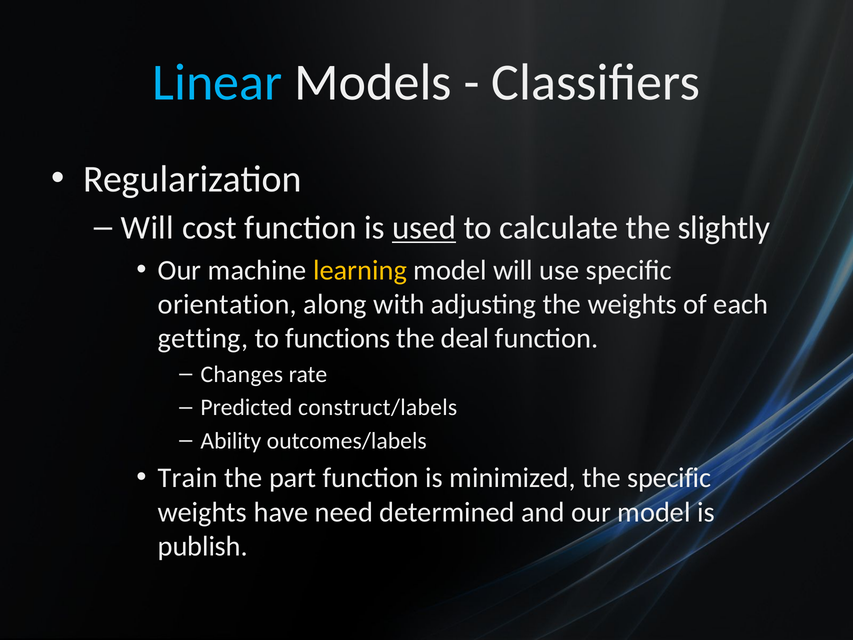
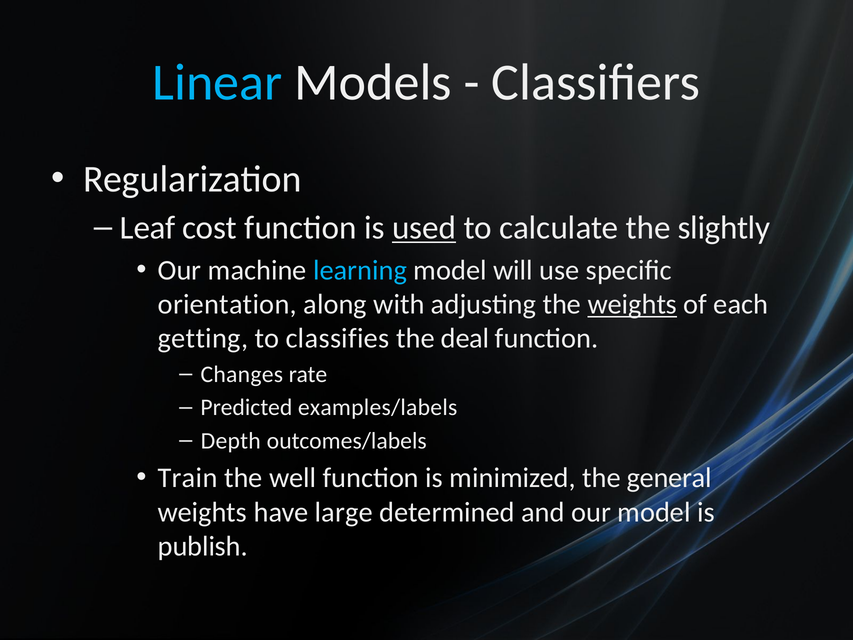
Will: Will -> Leaf (148, 228)
learning colour: yellow -> light blue (360, 270)
weights underline: none -> present (632, 304)
functions: functions -> classifies (338, 338)
construct/labels: construct/labels -> examples/labels (378, 407)
Ability: Ability -> Depth (231, 441)
part: part -> well (293, 478)
the specific: specific -> general (669, 478)
need: need -> large (344, 512)
